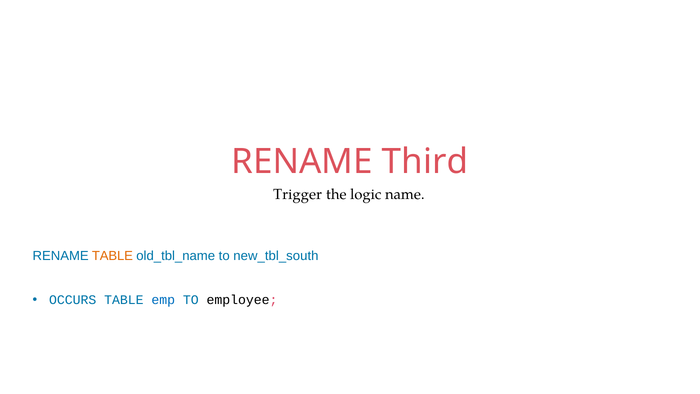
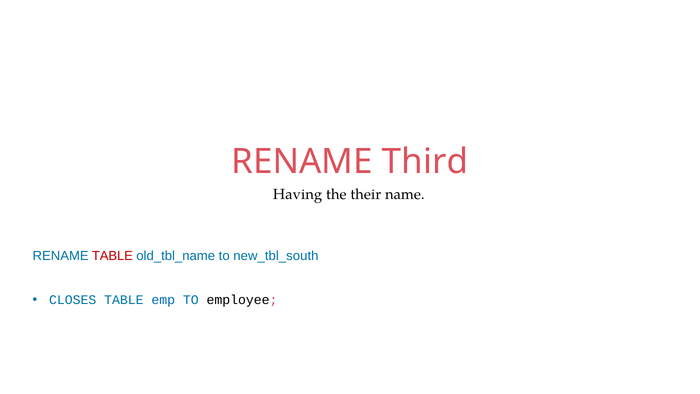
Trigger: Trigger -> Having (298, 194)
logic: logic -> their (366, 194)
TABLE colour: orange -> red (112, 256)
OCCURS: OCCURS -> CLOSES (73, 300)
